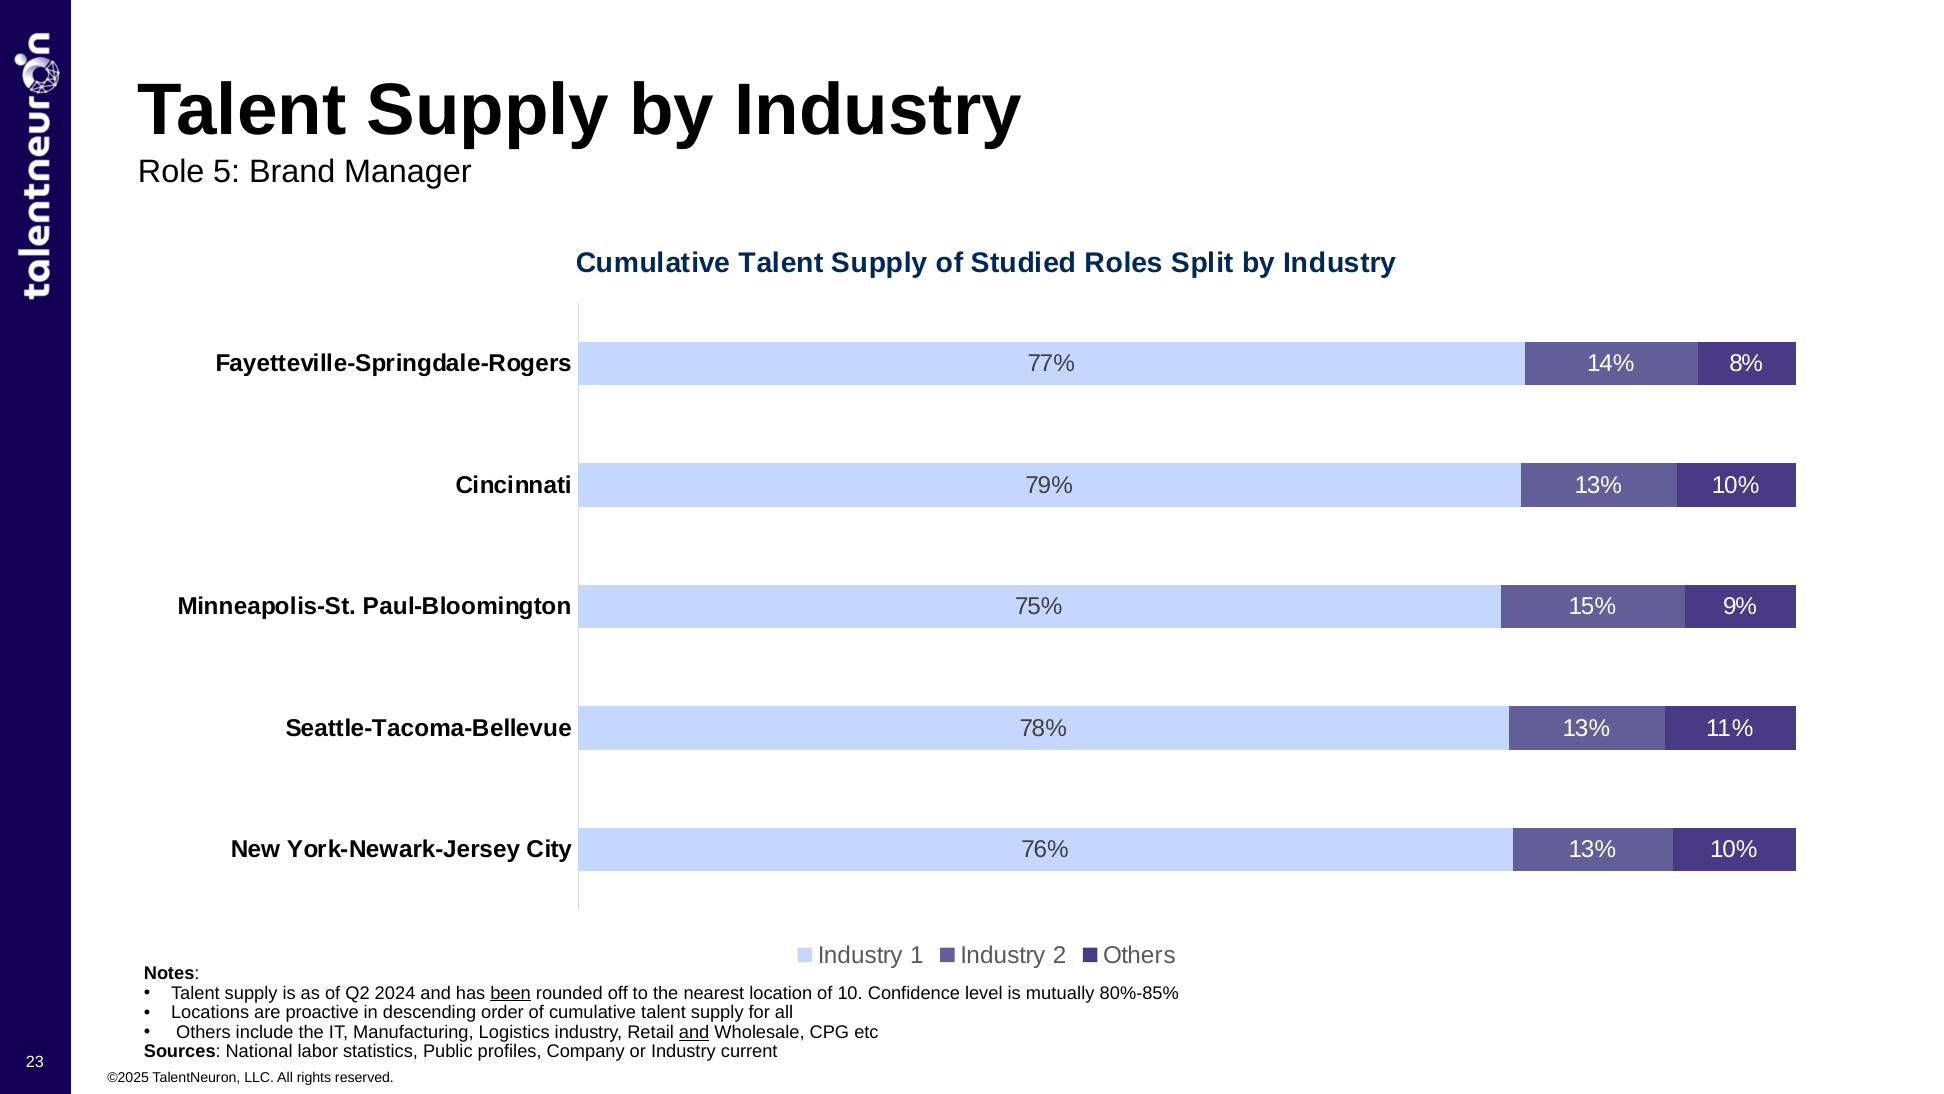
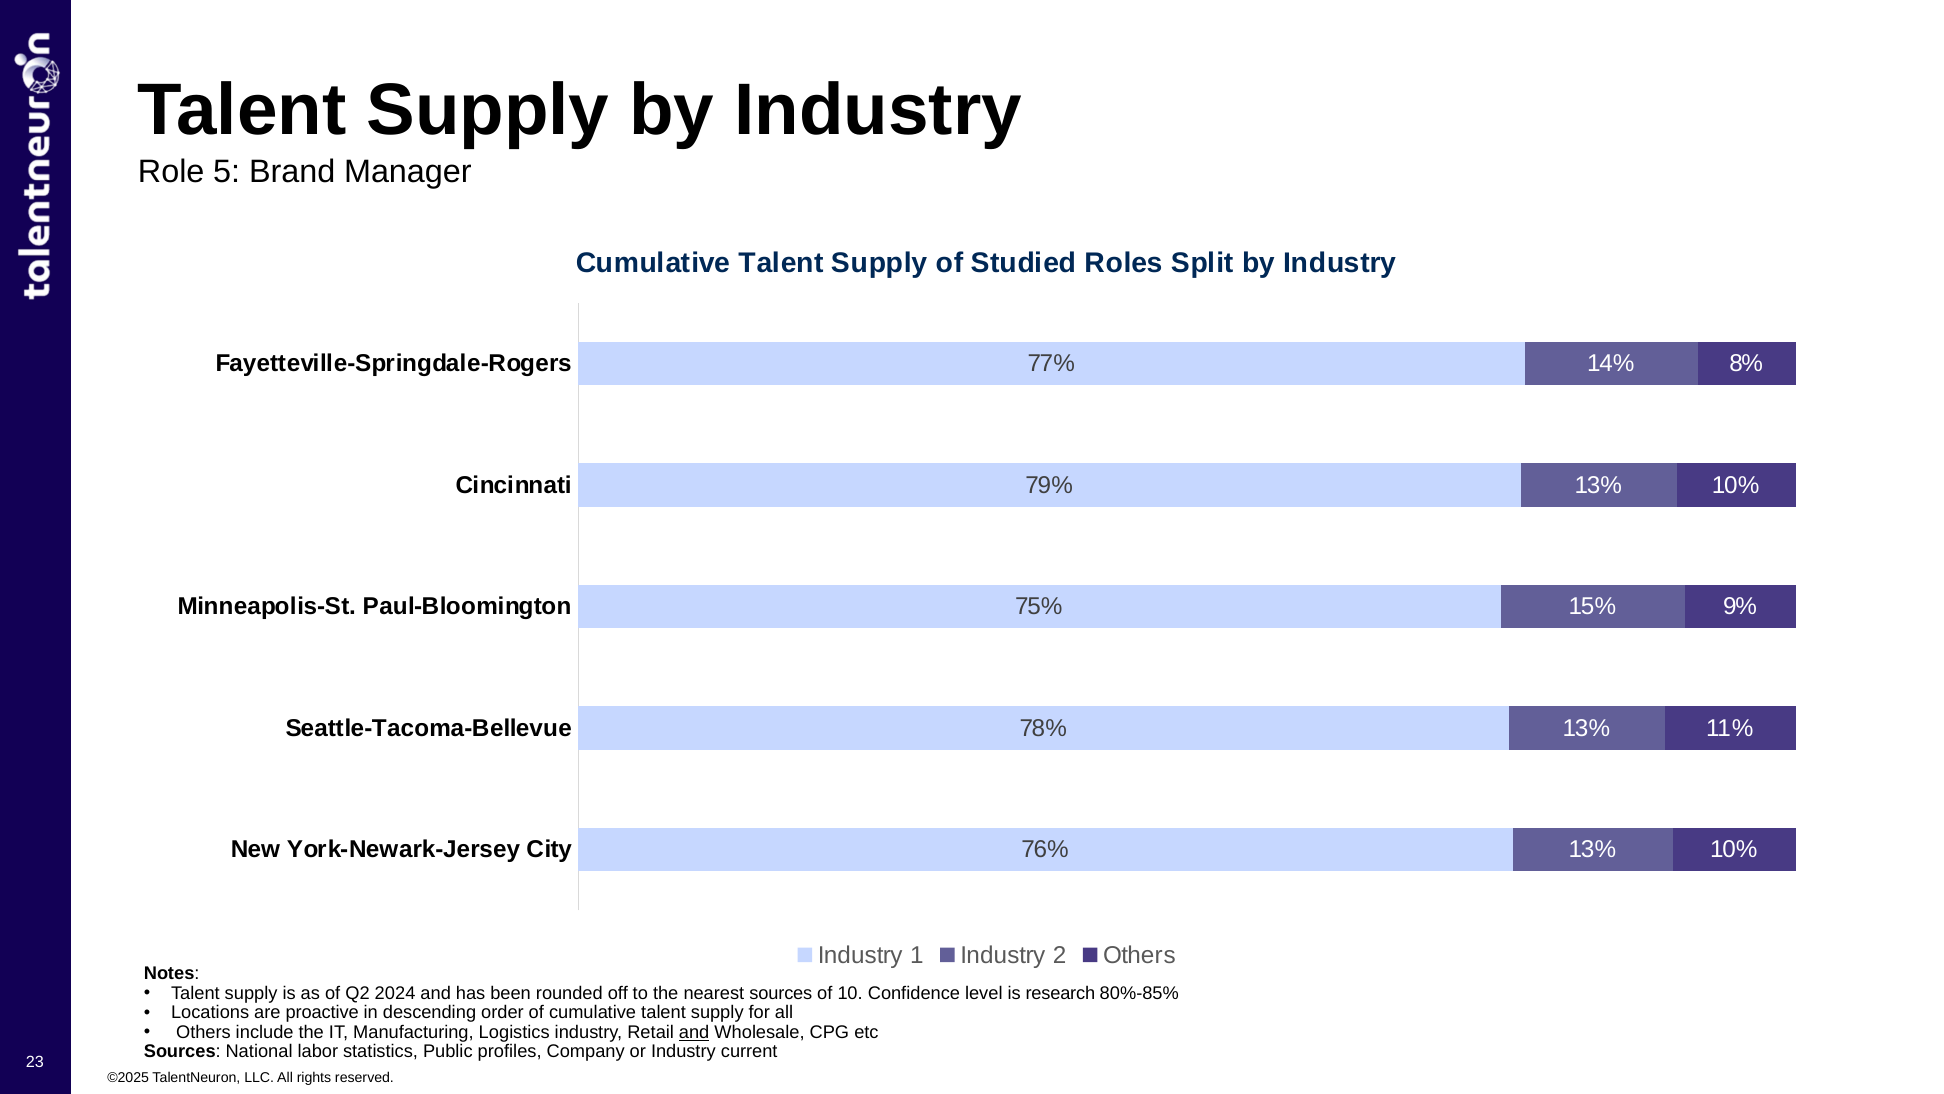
been underline: present -> none (511, 993)
nearest location: location -> sources (781, 993)
mutually: mutually -> research (1060, 993)
